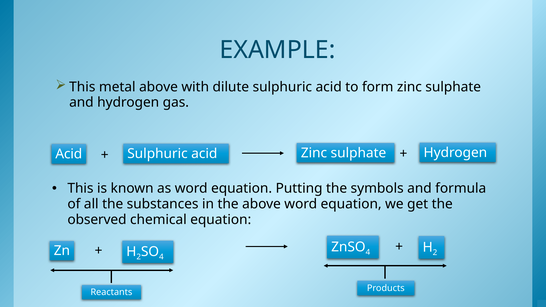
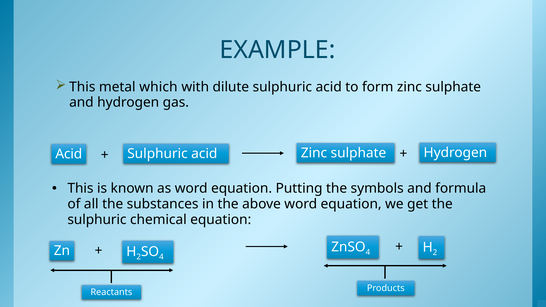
metal above: above -> which (158, 87)
observed: observed -> sulphuric (97, 220)
